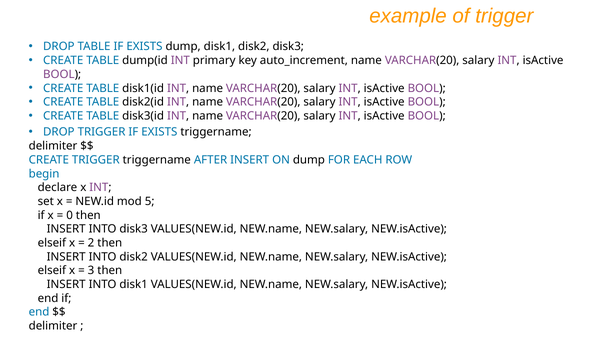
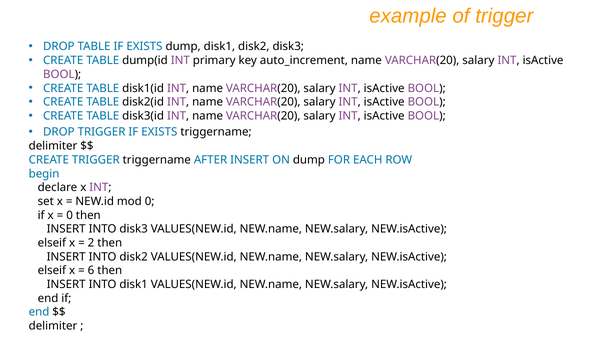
mod 5: 5 -> 0 (150, 201)
3: 3 -> 6 (91, 271)
